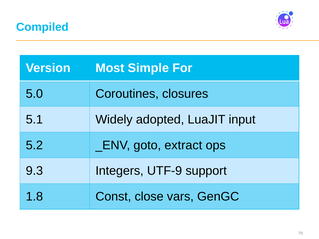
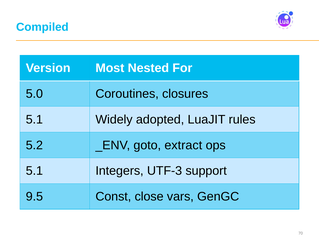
Simple: Simple -> Nested (148, 68)
input: input -> rules (242, 120)
9.3: 9.3 -> 5.1 (34, 171)
UTF-9: UTF-9 -> UTF-3 (165, 171)
1.8: 1.8 -> 9.5 (34, 197)
